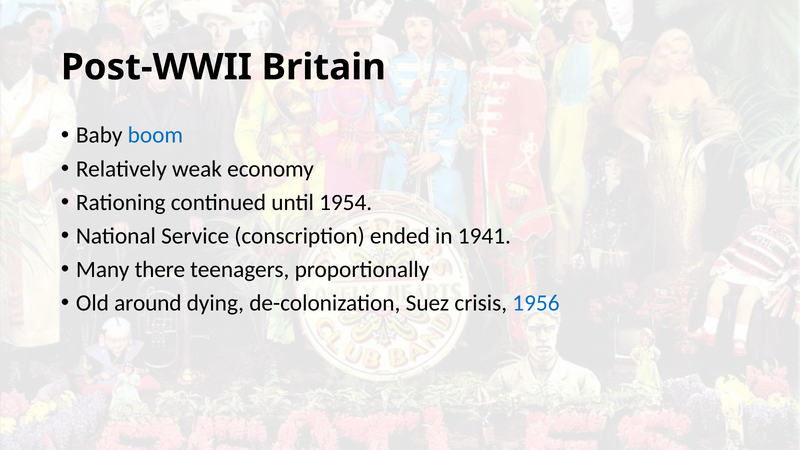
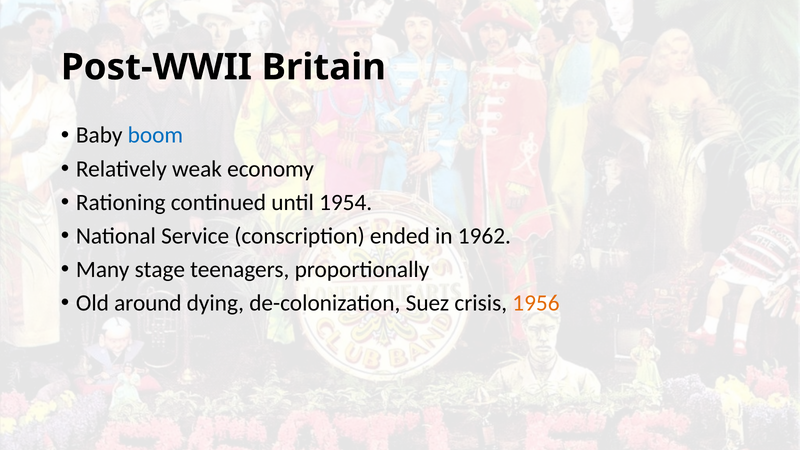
1941: 1941 -> 1962 (484, 236)
there: there -> stage (160, 269)
1956 colour: blue -> orange (536, 303)
